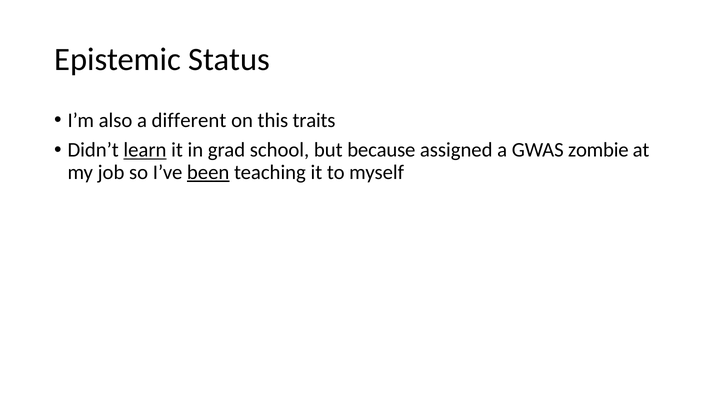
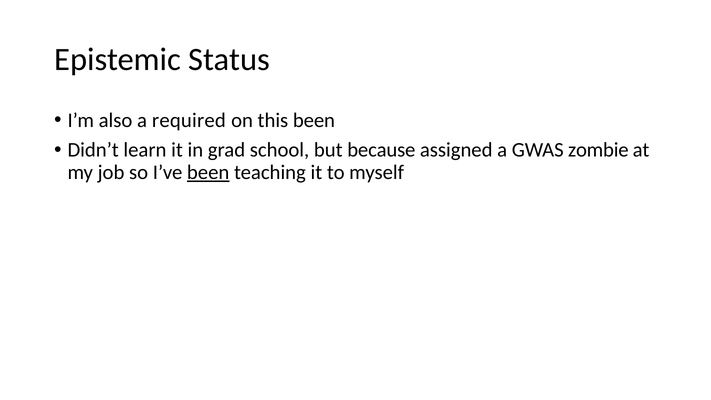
different: different -> required (189, 120)
this traits: traits -> been (314, 120)
learn underline: present -> none (145, 150)
